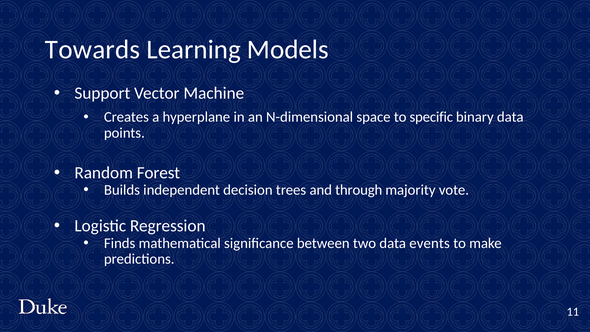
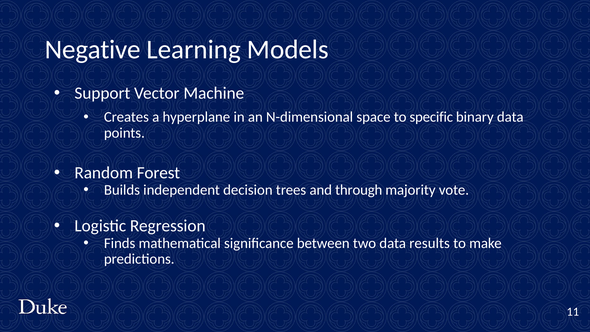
Towards: Towards -> Negative (93, 50)
events: events -> results (430, 243)
